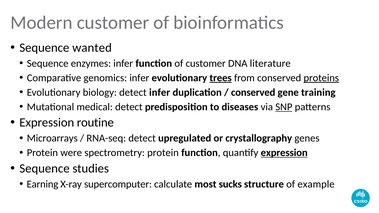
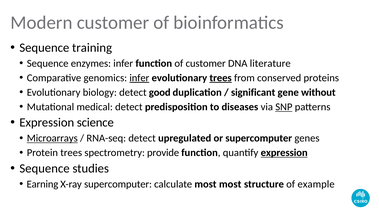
wanted: wanted -> training (92, 48)
infer underline: none -> present (139, 78)
proteins underline: present -> none (321, 78)
detect infer: infer -> good (160, 92)
conserved: conserved -> significant (253, 92)
training: training -> without (318, 92)
routine: routine -> science (95, 123)
Microarrays underline: none -> present (52, 138)
or crystallography: crystallography -> supercomputer (259, 138)
Protein were: were -> trees (71, 153)
spectrometry protein: protein -> provide (163, 153)
most sucks: sucks -> most (230, 184)
